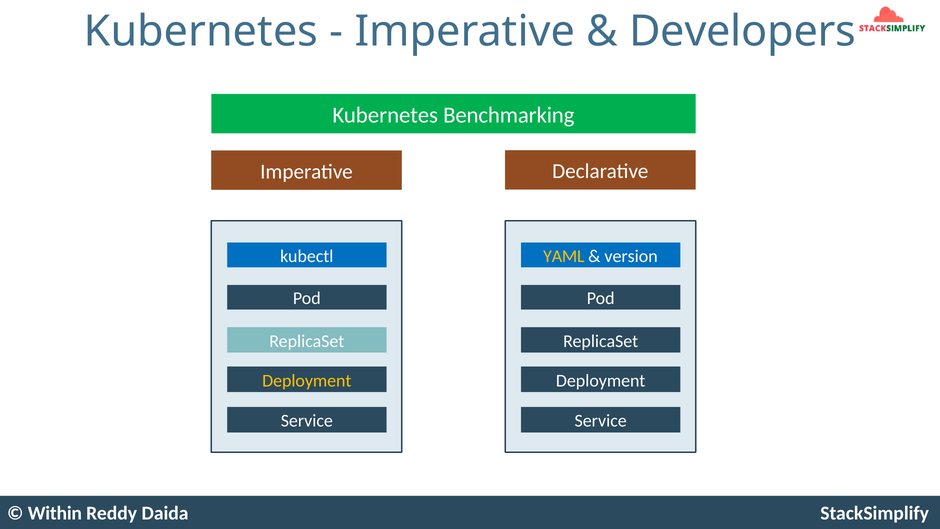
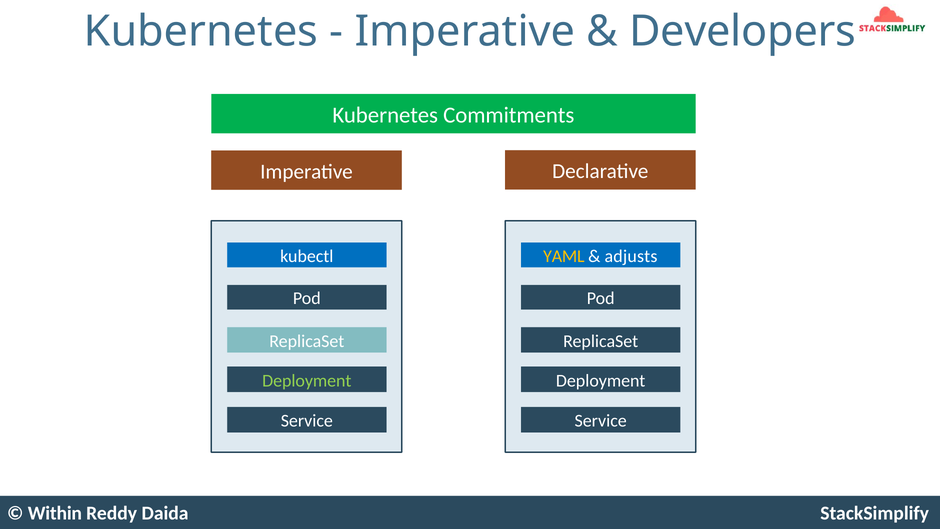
Benchmarking: Benchmarking -> Commitments (509, 115)
version: version -> adjusts (631, 256)
Deployment colour: yellow -> light green (307, 380)
